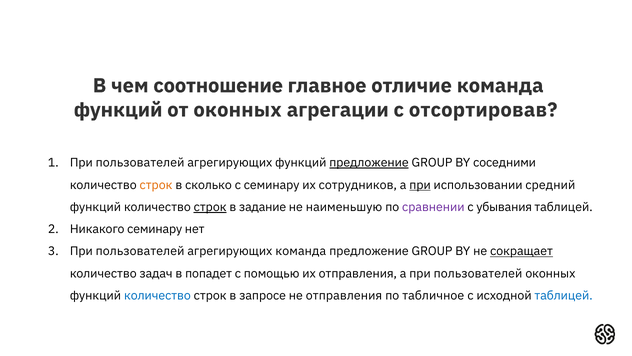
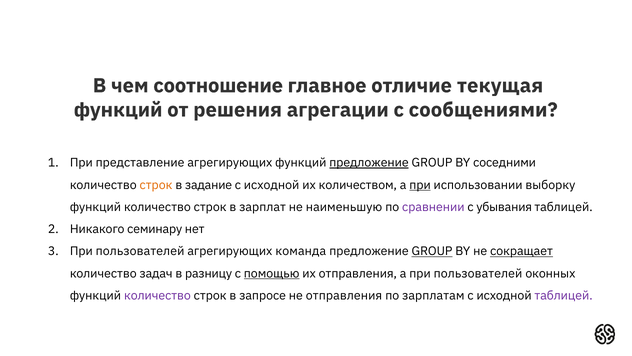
отличие команда: команда -> текущая (500, 86)
от оконных: оконных -> решения (238, 110)
отсортировав: отсортировав -> сообщениями (483, 110)
пользователей: пользователей -> представление (140, 163)
сколько: сколько -> задание (209, 185)
семинару: семинару -> исходной (272, 185)
сотрудников: сотрудников -> количеством (358, 185)
средний: средний -> выборку (550, 185)
строк underline: present -> none (210, 207)
задание: задание -> зарплат (263, 207)
GROUP underline: none -> present (432, 251)
попадет: попадет -> разницу (209, 273)
помощью underline: none -> present (272, 273)
количество colour: blue -> purple (157, 295)
табличное: табличное -> зарплатам (433, 295)
таблицей colour: blue -> purple (564, 295)
